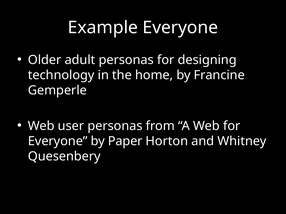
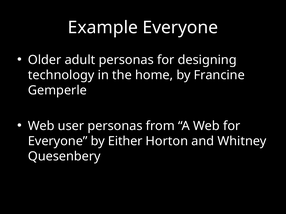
Paper: Paper -> Either (125, 141)
